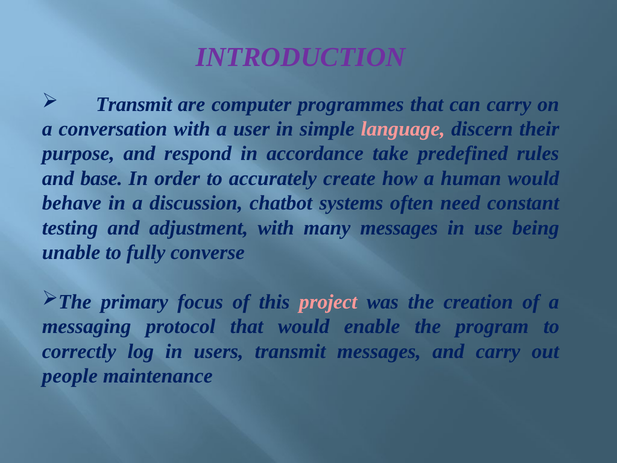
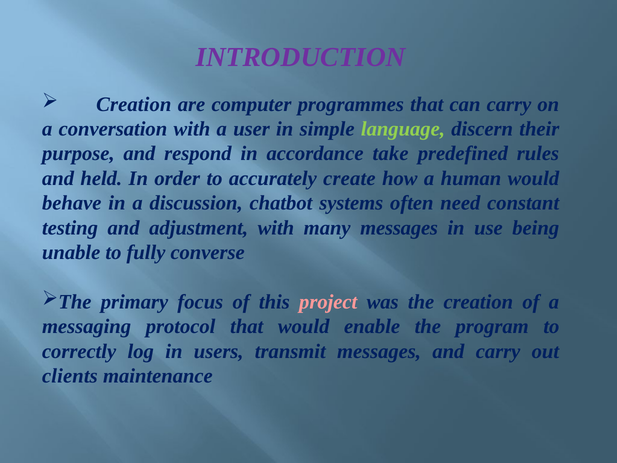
Transmit: Transmit -> Creation (134, 104)
language colour: pink -> light green (403, 129)
base: base -> held (101, 178)
people: people -> clients (70, 376)
